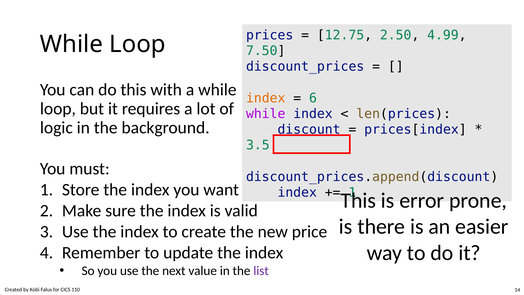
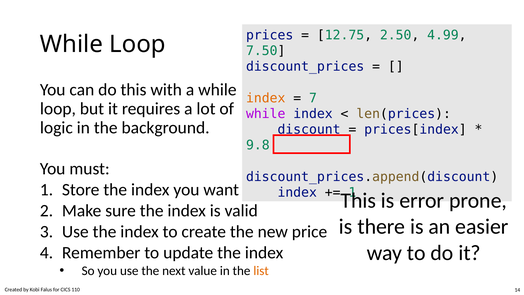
6: 6 -> 7 (313, 98)
3.5: 3.5 -> 9.8 (258, 145)
list colour: purple -> orange (261, 271)
